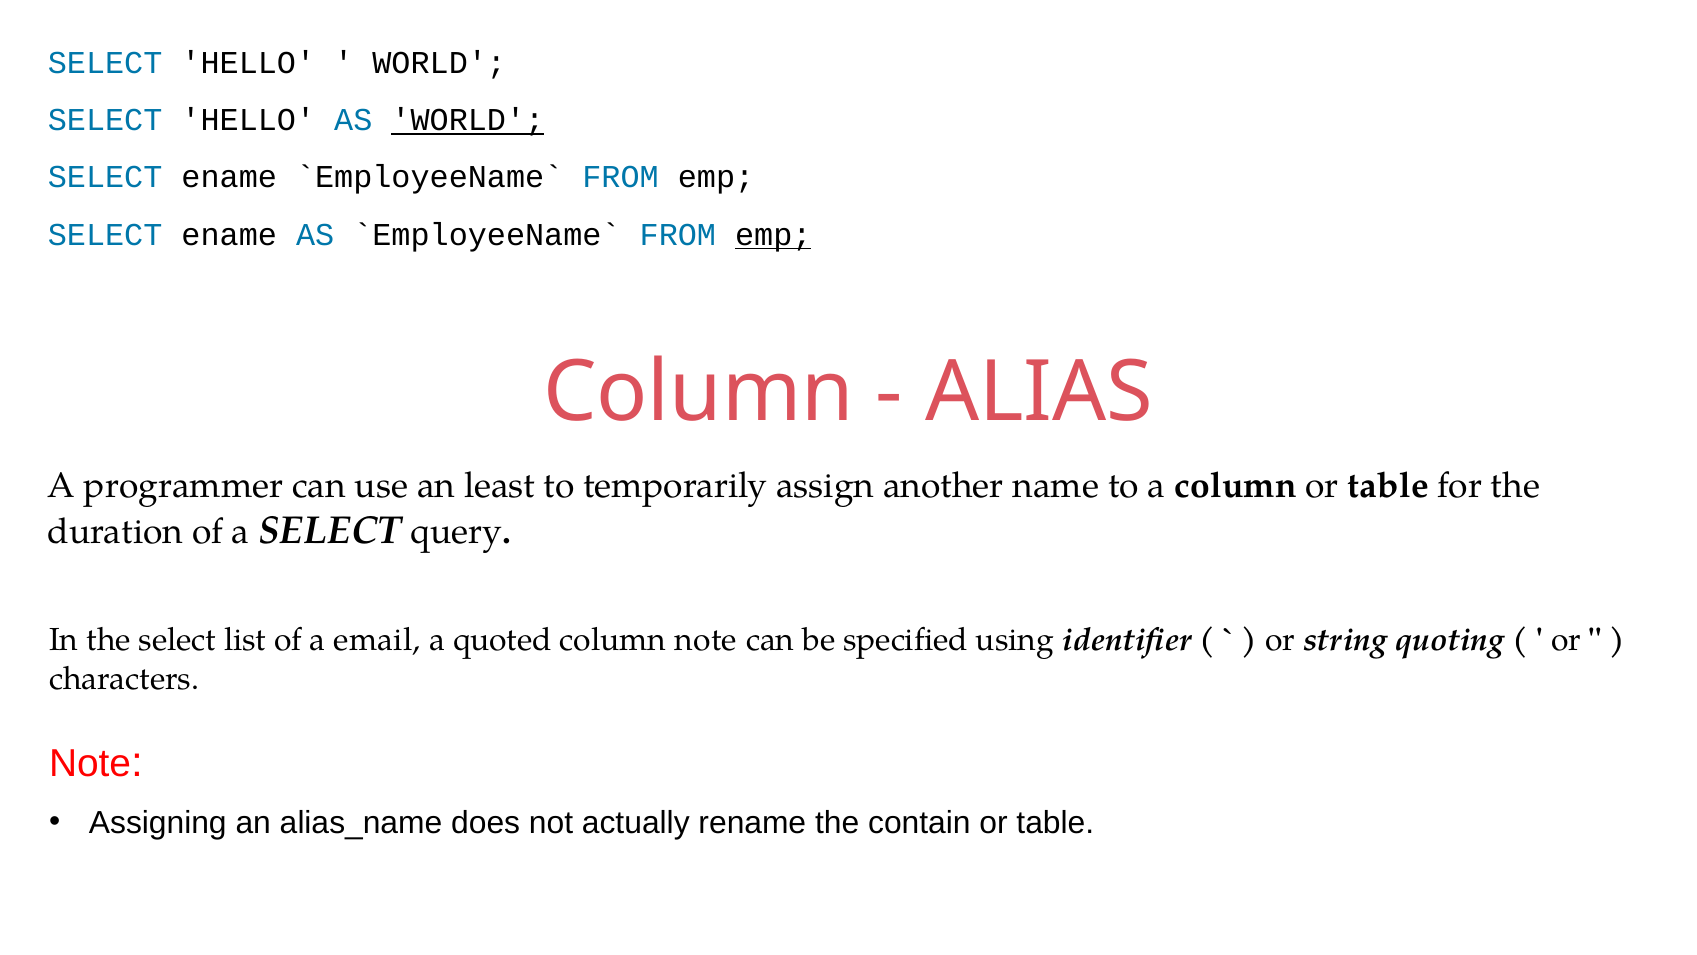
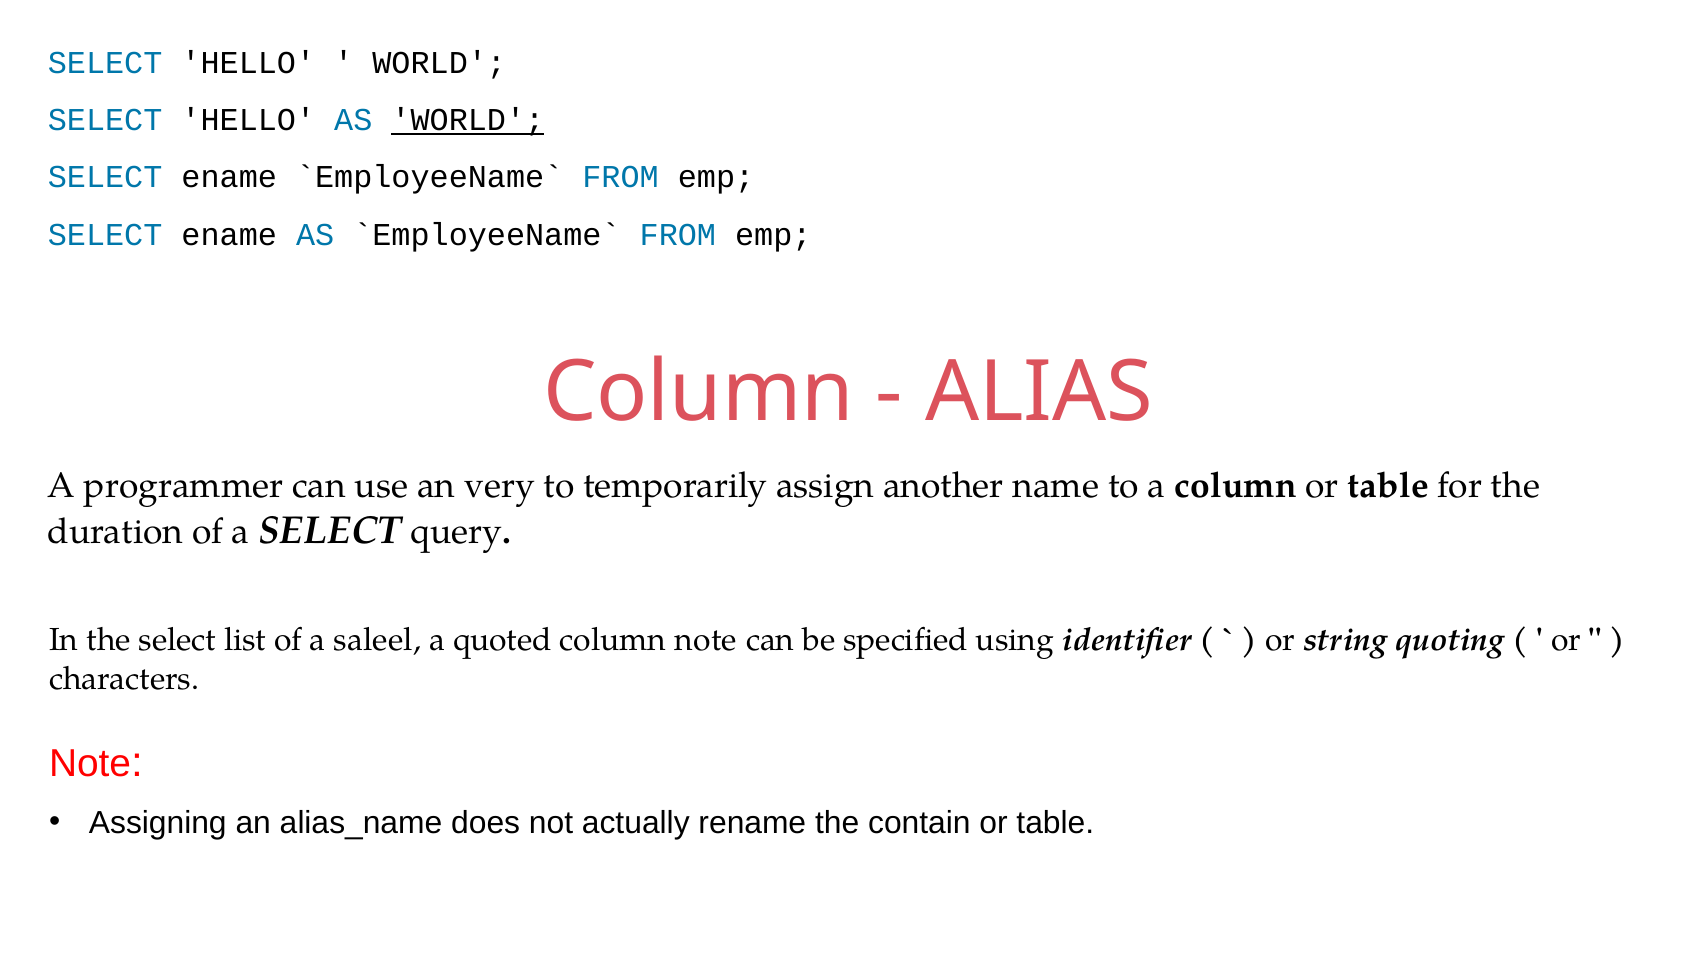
emp underline: present -> none (773, 235)
least: least -> very (500, 486)
email: email -> saleel (377, 640)
